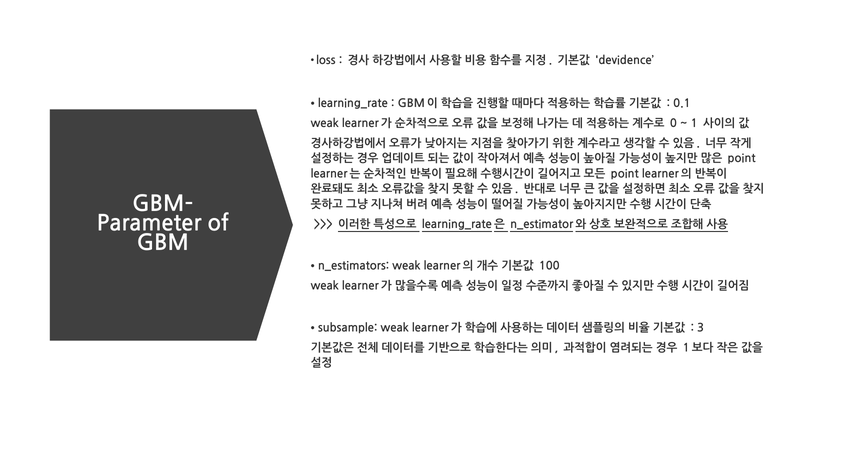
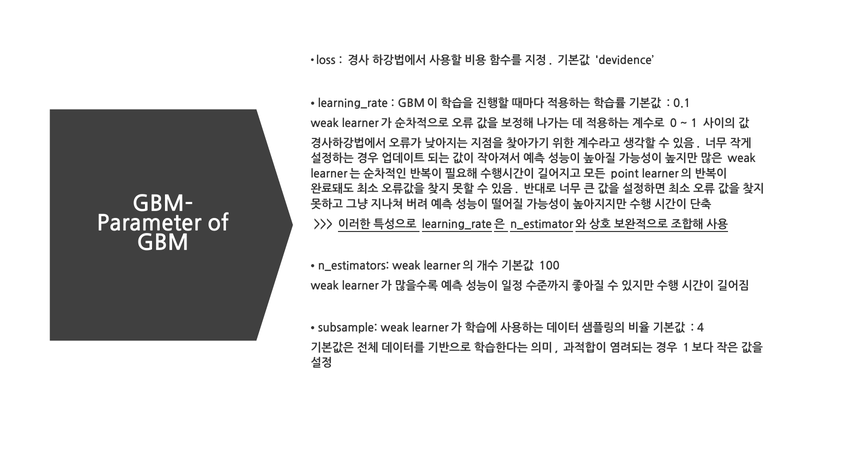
point: point -> weak (742, 159)
3: 3 -> 4 (701, 328)
